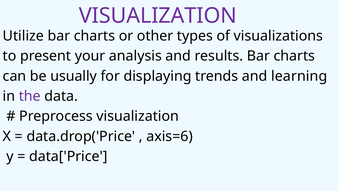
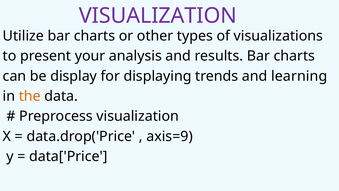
usually: usually -> display (74, 76)
the colour: purple -> orange (30, 96)
axis=6: axis=6 -> axis=9 (170, 136)
